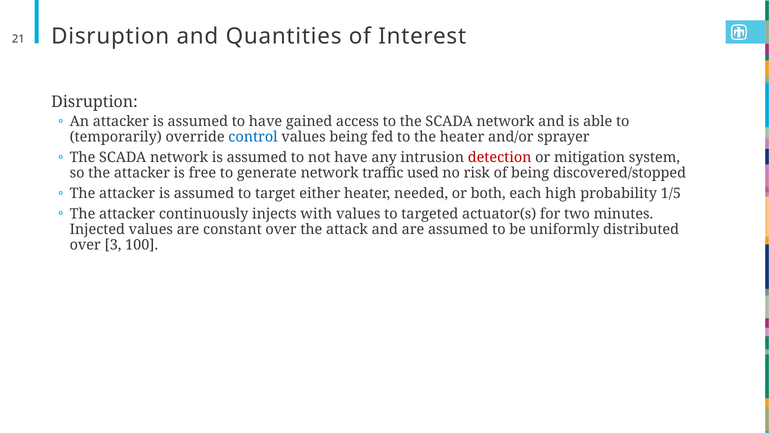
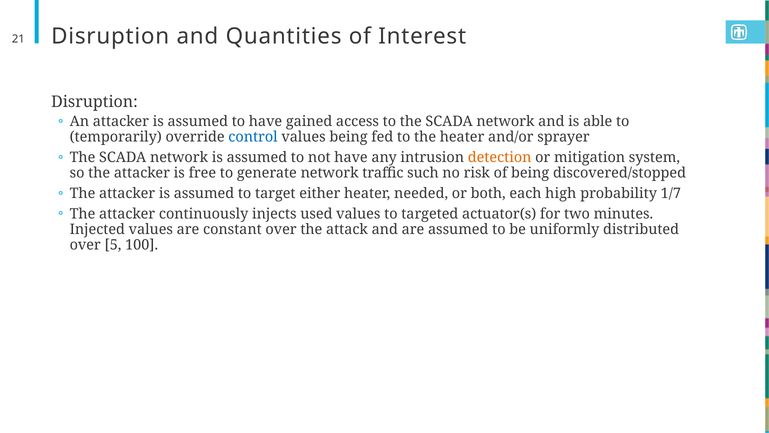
detection colour: red -> orange (500, 157)
used: used -> such (423, 173)
1/5: 1/5 -> 1/7 (671, 193)
with: with -> used (316, 214)
3: 3 -> 5 (113, 245)
